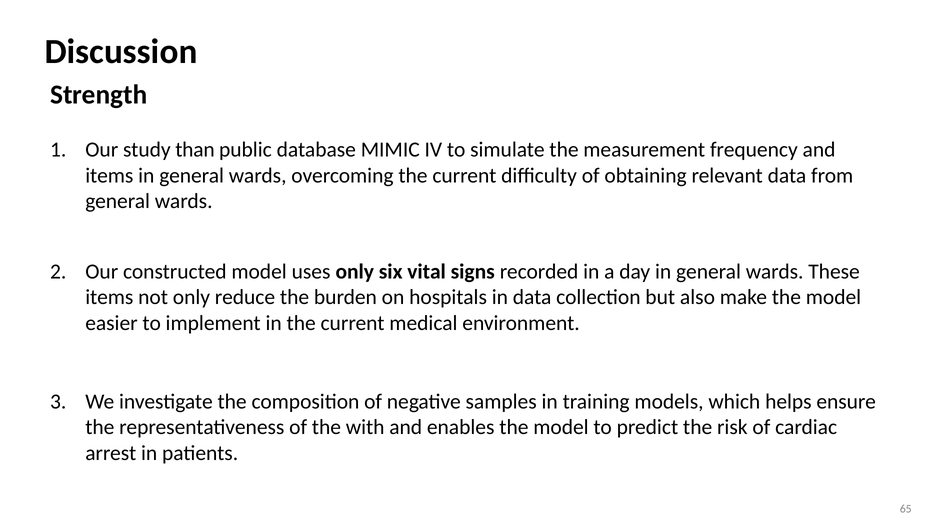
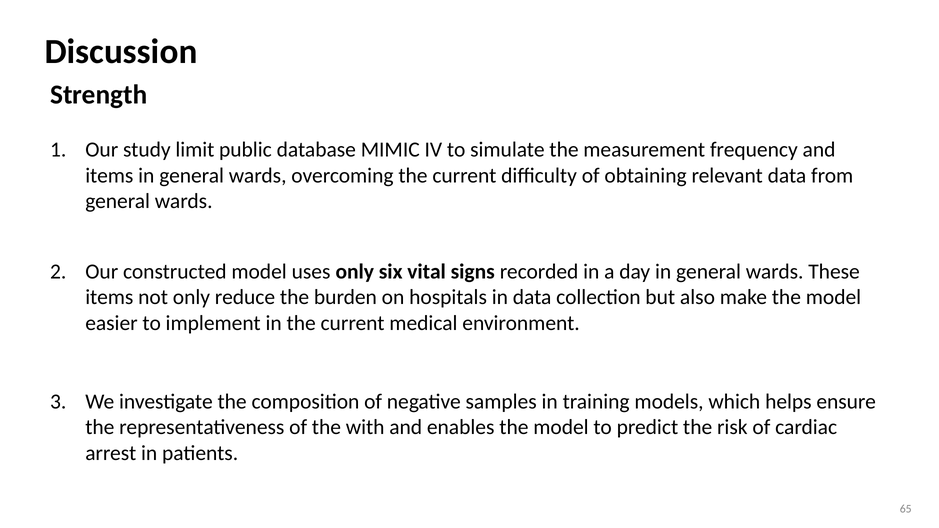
than: than -> limit (195, 150)
